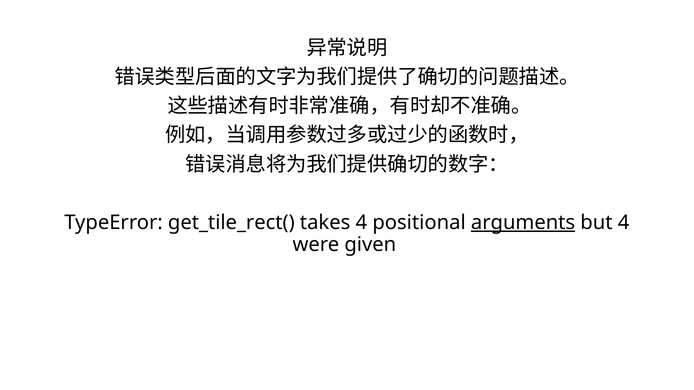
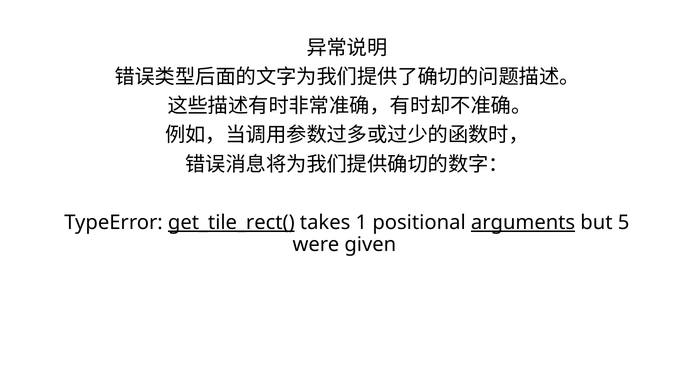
get_tile_rect( underline: none -> present (231, 223)
takes 4: 4 -> 1 (361, 223)
but 4: 4 -> 5 (624, 223)
